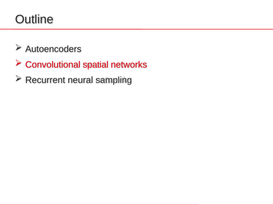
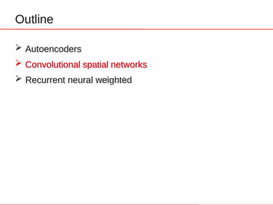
sampling: sampling -> weighted (114, 80)
